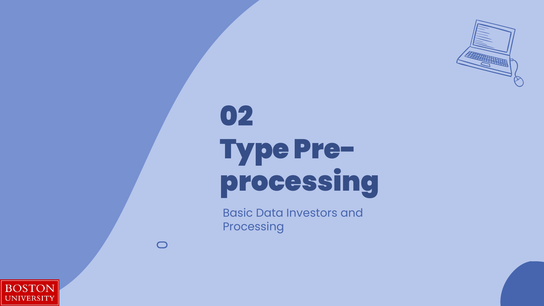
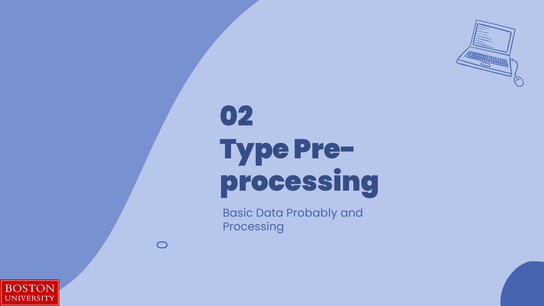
Investors: Investors -> Probably (312, 213)
